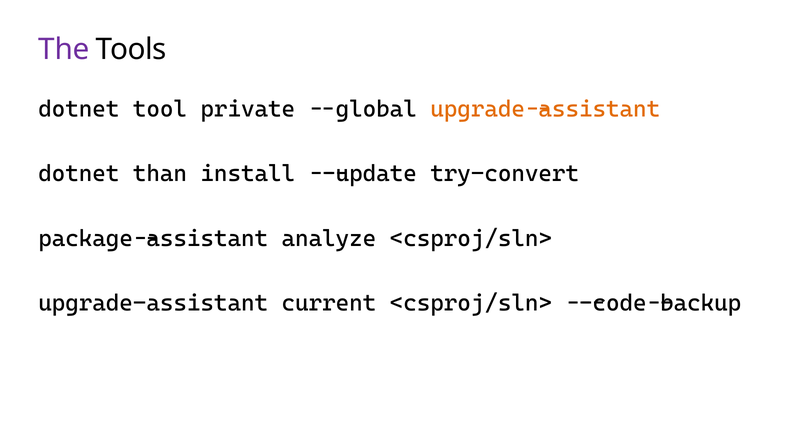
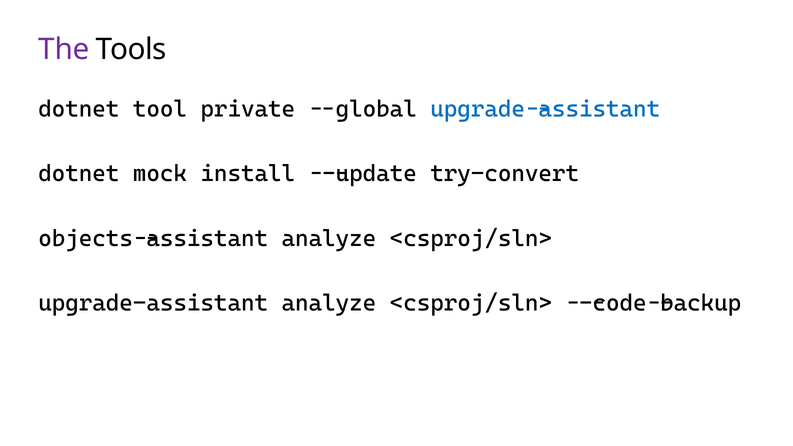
upgrade-assistant colour: orange -> blue (545, 109)
than: than -> mock (160, 174)
package-assistant: package-assistant -> objects-assistant (153, 239)
upgrade-assistant current: current -> analyze (329, 303)
